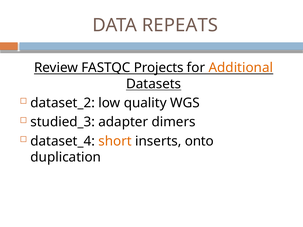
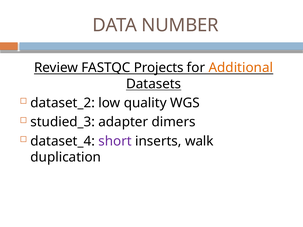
REPEATS: REPEATS -> NUMBER (180, 25)
short colour: orange -> purple (115, 141)
onto: onto -> walk (199, 141)
